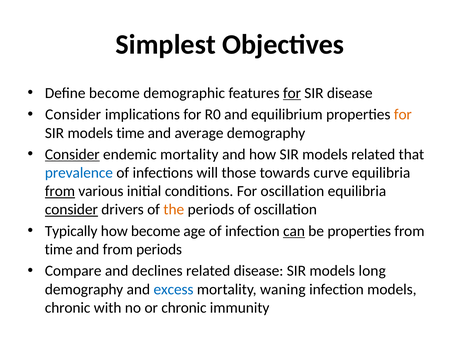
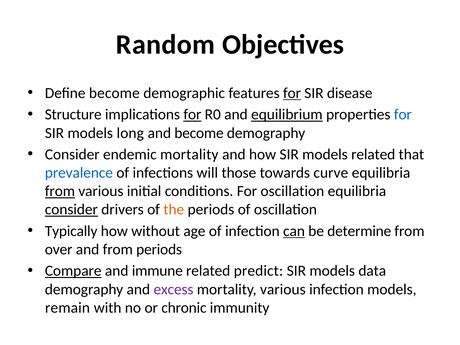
Simplest: Simplest -> Random (166, 45)
Consider: Consider -> Structure (73, 115)
for underline: none -> present (192, 115)
equilibrium underline: none -> present (287, 115)
for colour: orange -> blue (403, 115)
models time: time -> long (130, 133)
and average: average -> become (199, 133)
Consider underline: present -> none (72, 154)
how become: become -> without (156, 231)
be properties: properties -> determine (359, 231)
time: time -> over (59, 249)
Compare underline: none -> present (73, 271)
declines: declines -> immune (157, 271)
related disease: disease -> predict (258, 271)
long: long -> data (372, 271)
excess colour: blue -> purple (174, 289)
mortality waning: waning -> various (283, 289)
chronic: chronic -> remain (68, 308)
